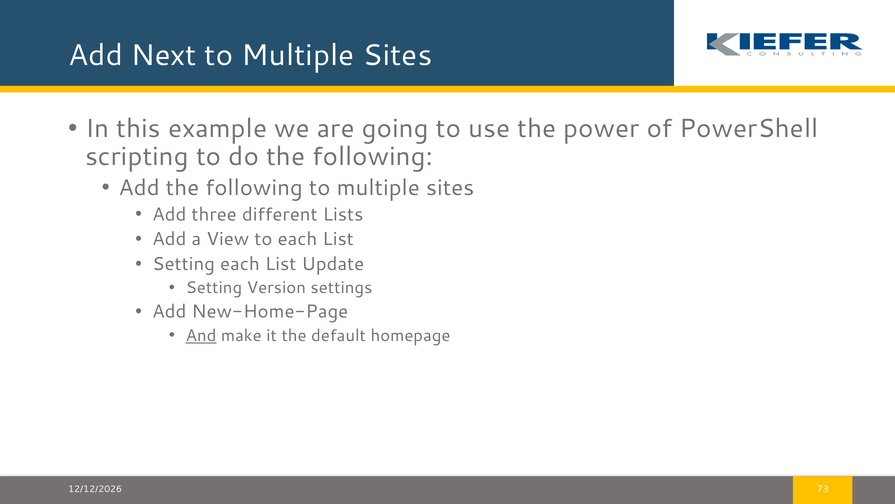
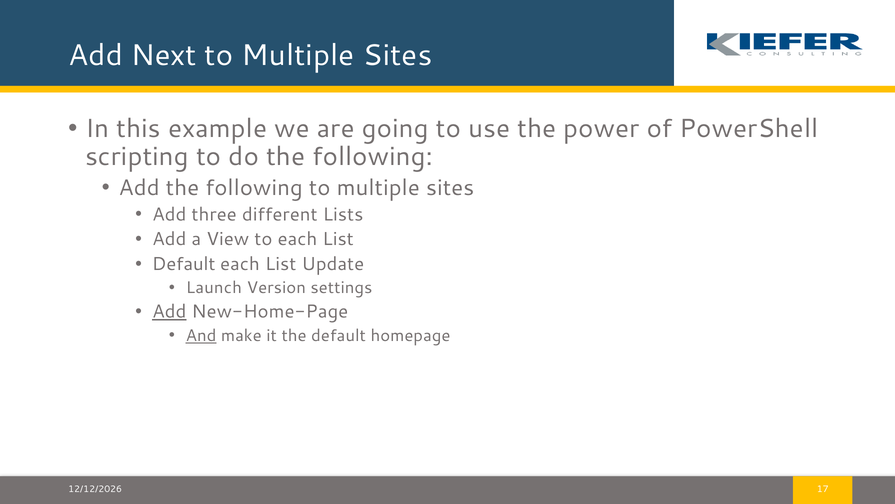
Setting: Setting -> Default (184, 264)
Setting: Setting -> Launch (214, 288)
Add underline: none -> present (169, 311)
73: 73 -> 17 (823, 489)
